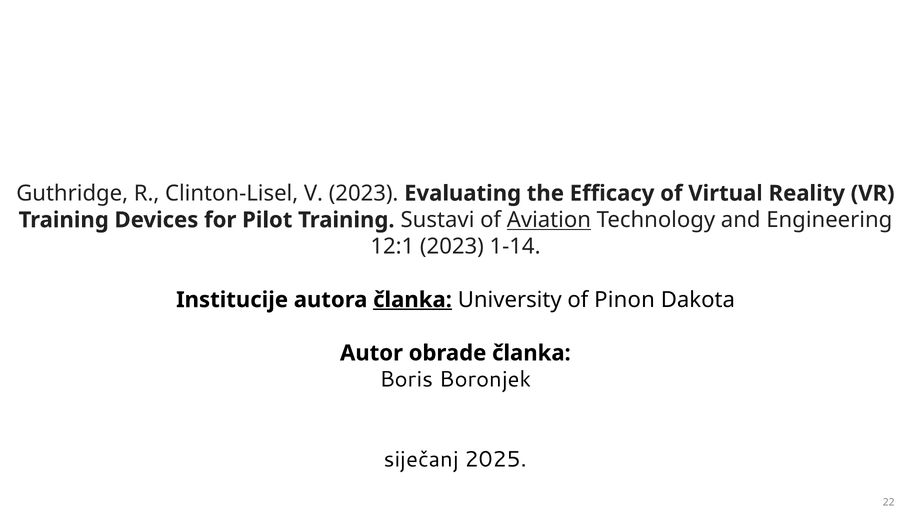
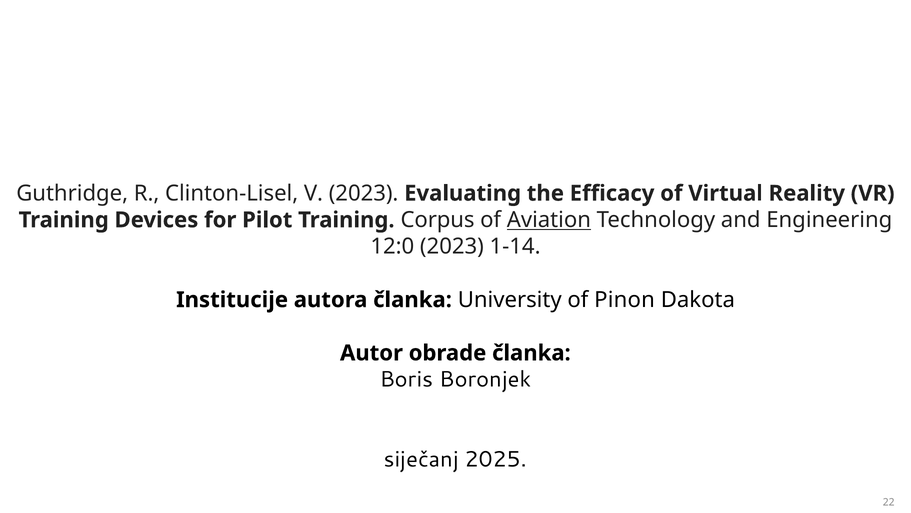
Sustavi: Sustavi -> Corpus (438, 220)
12:1: 12:1 -> 12:0 (392, 246)
članka underline: present -> none (413, 300)
